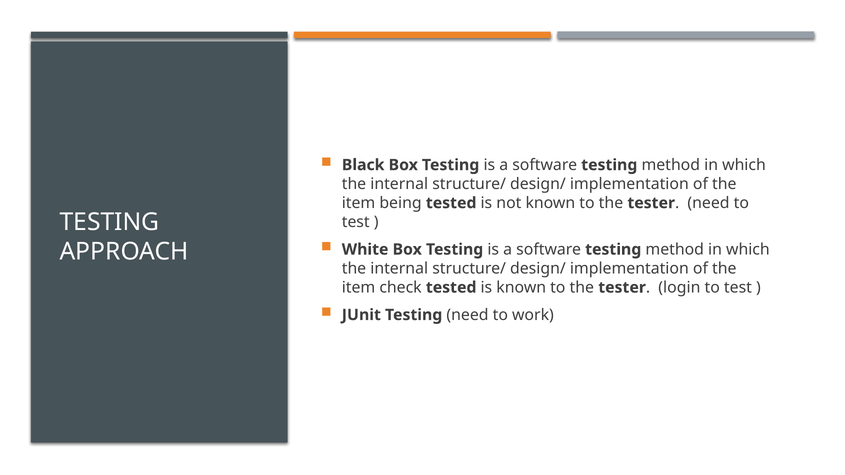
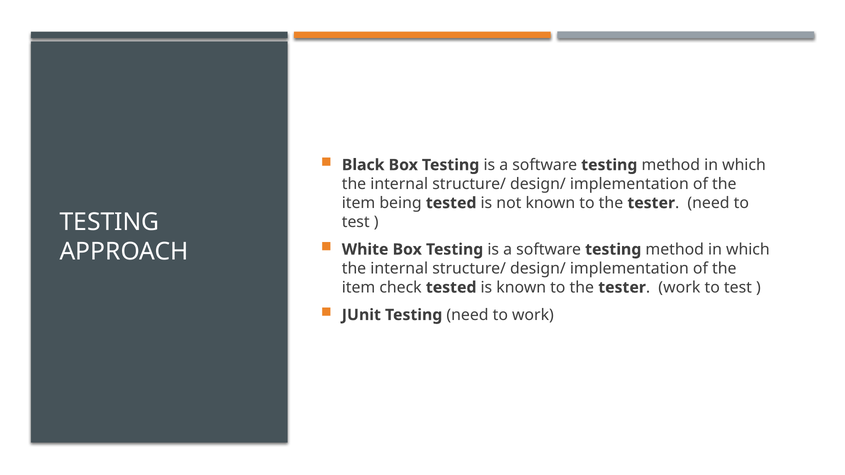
login: login -> work (679, 288)
